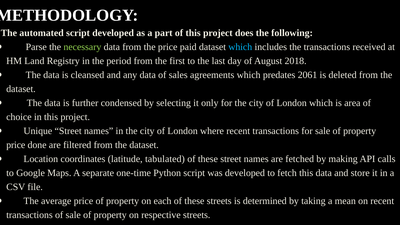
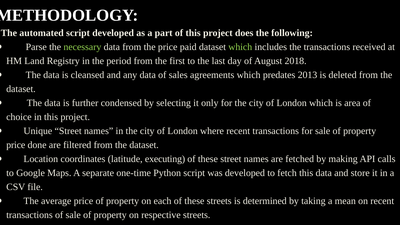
which colour: light blue -> light green (240, 47)
2061: 2061 -> 2013 (307, 75)
tabulated: tabulated -> executing (165, 159)
